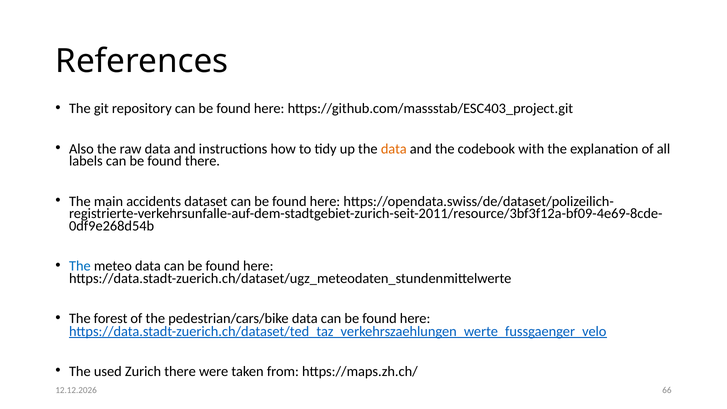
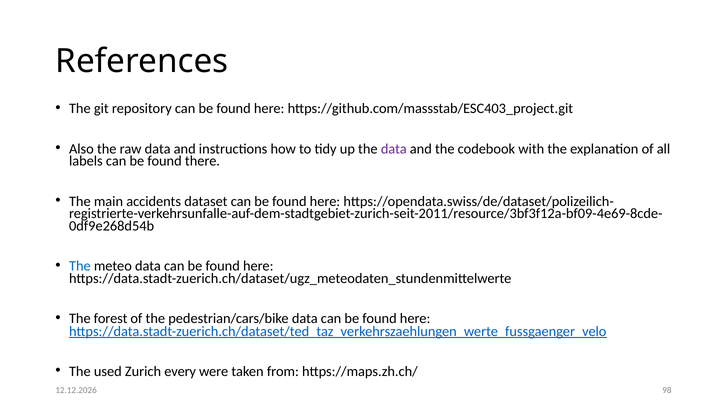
data colour: orange -> purple (394, 149)
Zurich there: there -> every (180, 371)
66: 66 -> 98 (667, 390)
